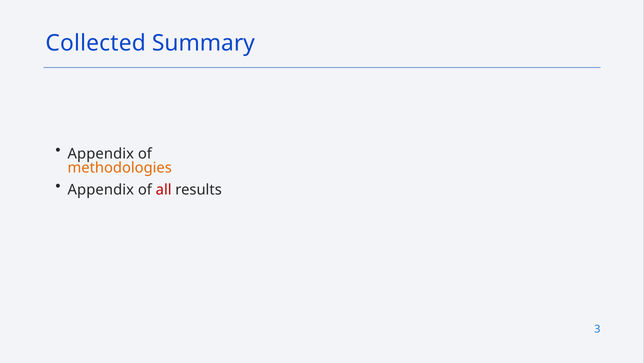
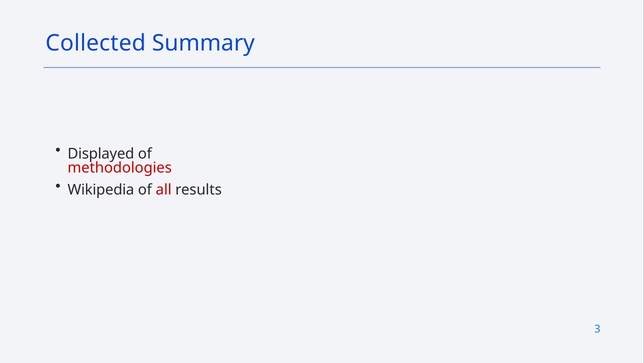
Appendix: Appendix -> Displayed (101, 154)
methodologies colour: orange -> red (120, 168)
Appendix: Appendix -> Wikipedia (101, 189)
